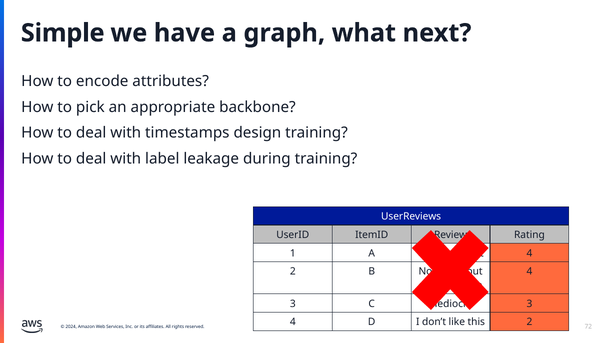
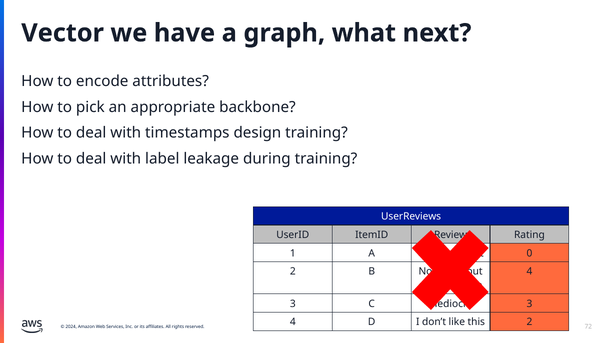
Simple: Simple -> Vector (63, 33)
4: 4 -> 0 (529, 253)
